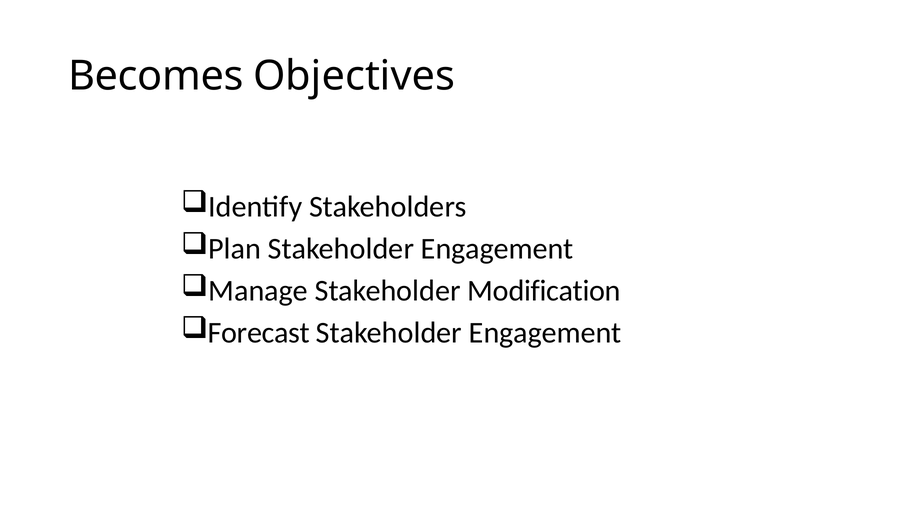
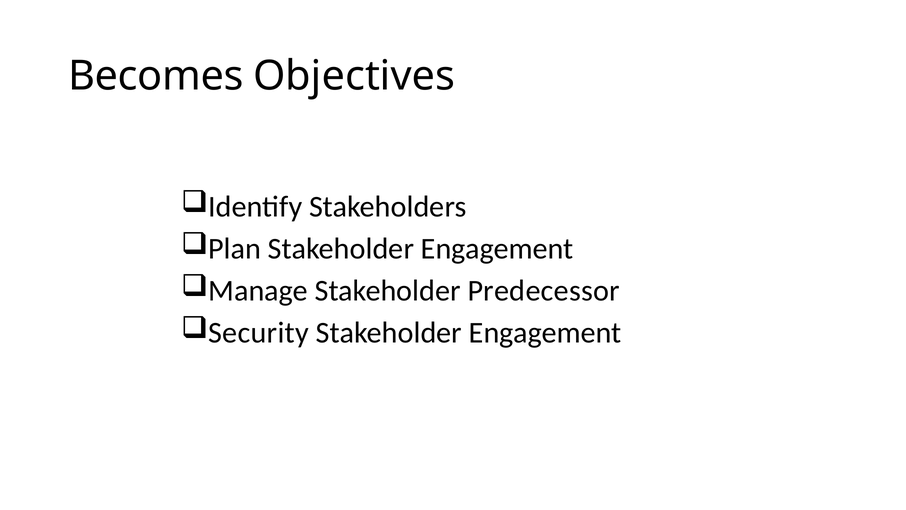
Modification: Modification -> Predecessor (544, 291)
Forecast: Forecast -> Security (259, 333)
